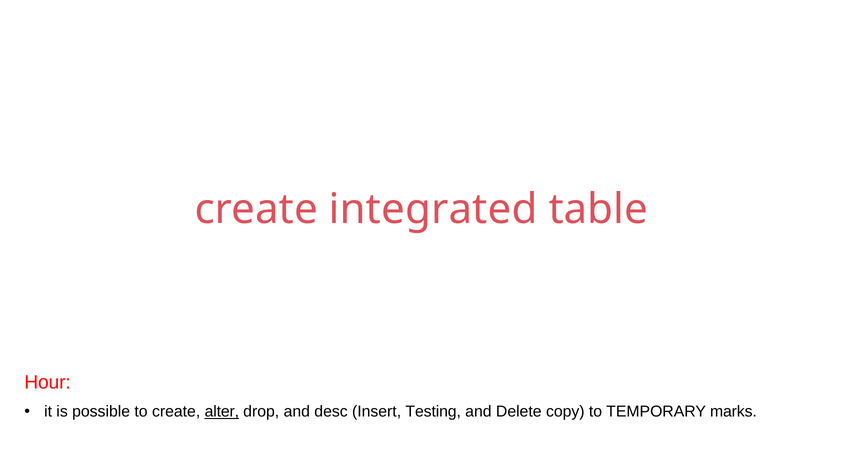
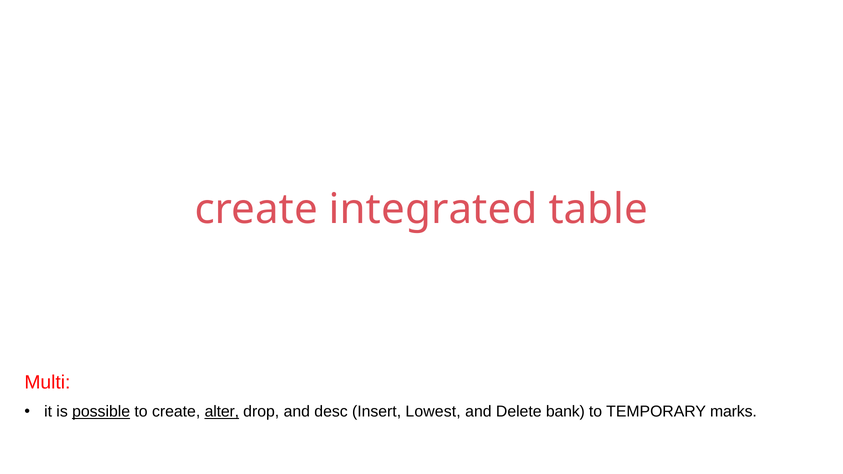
Hour: Hour -> Multi (47, 383)
possible underline: none -> present (101, 412)
Testing: Testing -> Lowest (433, 412)
copy: copy -> bank (565, 412)
